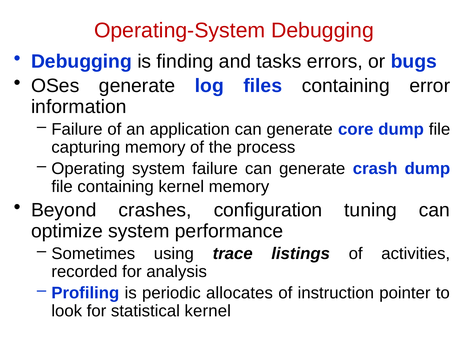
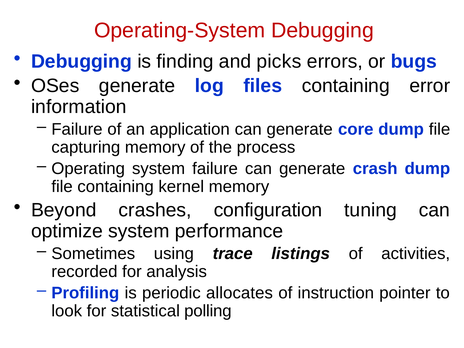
tasks: tasks -> picks (279, 61)
statistical kernel: kernel -> polling (208, 311)
